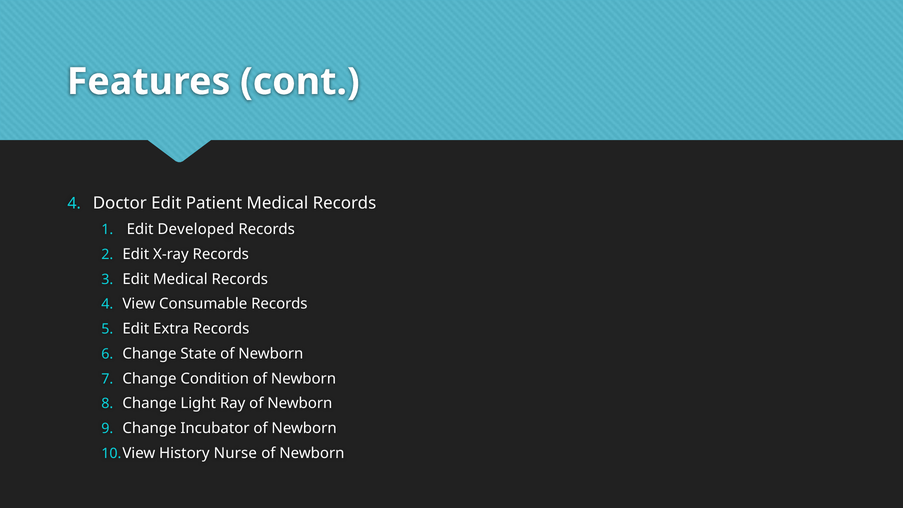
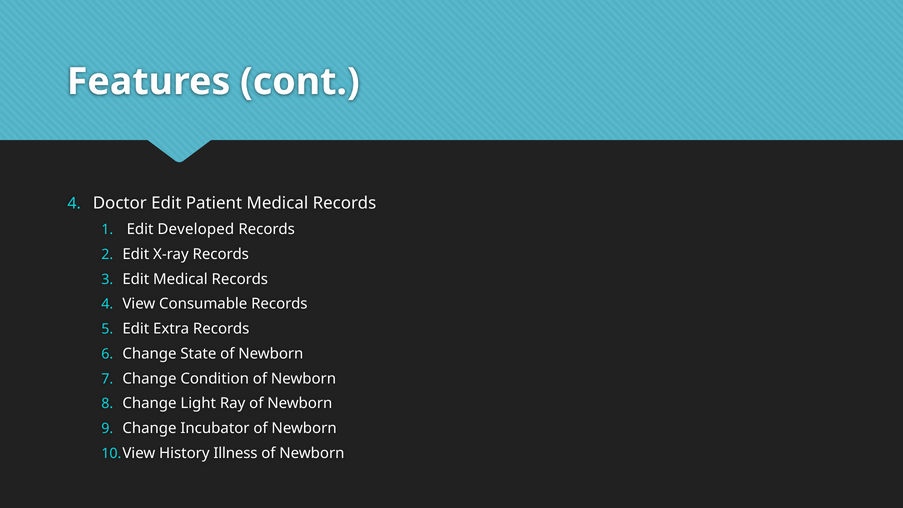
Nurse: Nurse -> Illness (235, 453)
